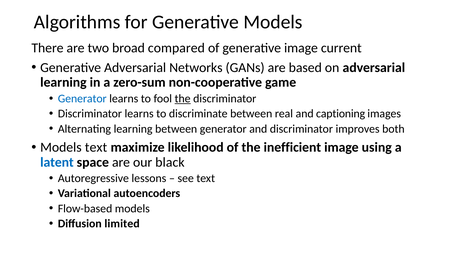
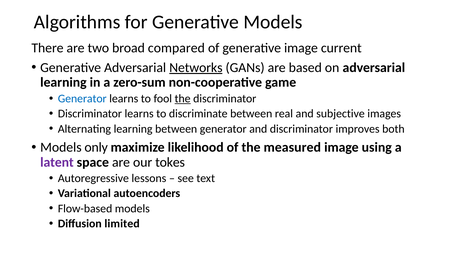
Networks underline: none -> present (196, 68)
captioning: captioning -> subjective (341, 114)
Models text: text -> only (96, 148)
inefficient: inefficient -> measured (292, 148)
latent colour: blue -> purple (57, 162)
black: black -> tokes (170, 162)
